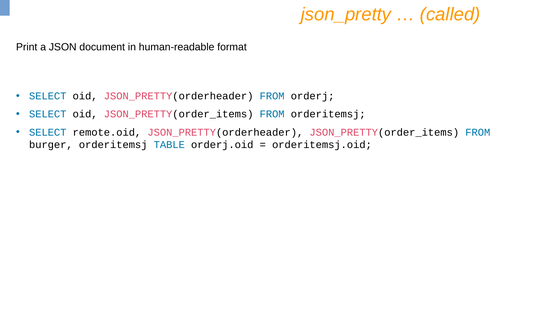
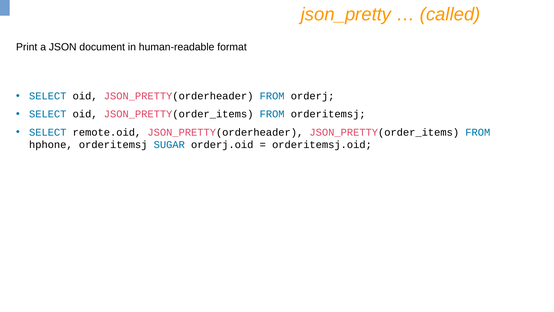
burger: burger -> hphone (51, 145)
TABLE: TABLE -> SUGAR (169, 145)
